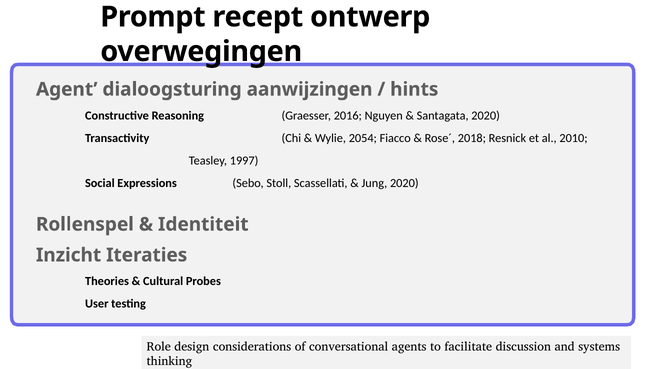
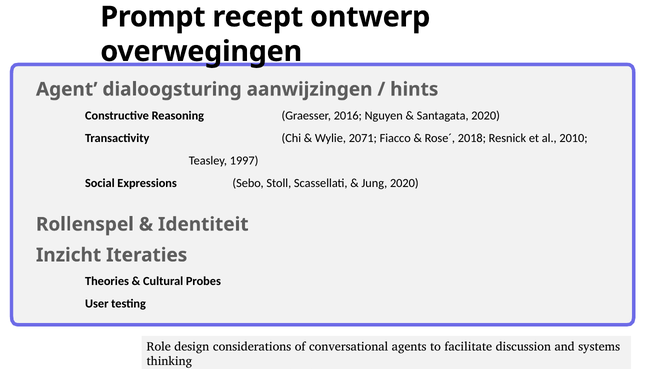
2054: 2054 -> 2071 (363, 138)
